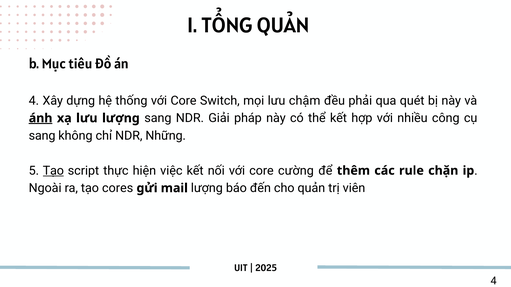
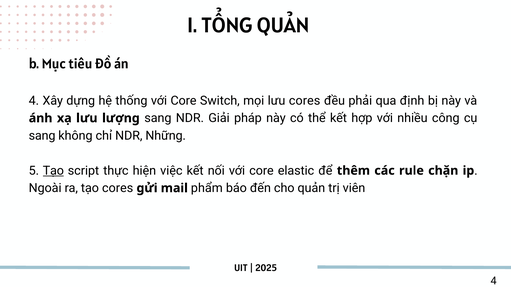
lưu chậm: chậm -> cores (305, 101)
quét: quét -> định (412, 101)
ánh underline: present -> none (41, 118)
cường: cường -> elastic (296, 171)
mail lượng: lượng -> phẩm (207, 188)
